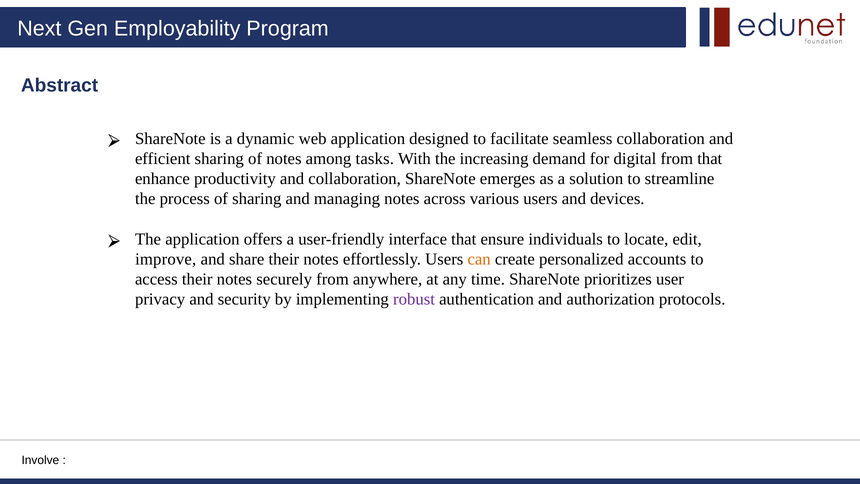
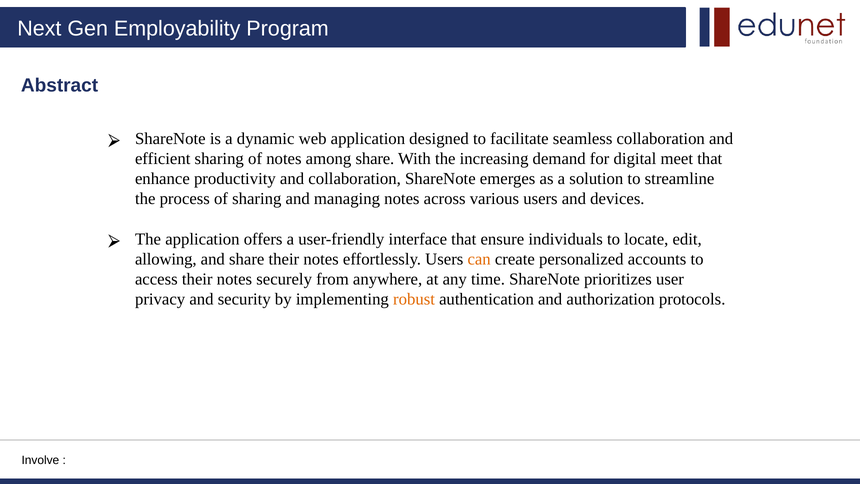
among tasks: tasks -> share (375, 159)
digital from: from -> meet (677, 159)
improve: improve -> allowing (166, 259)
robust colour: purple -> orange (414, 299)
